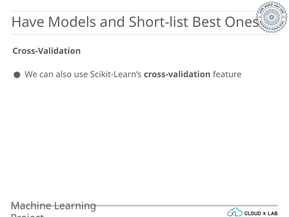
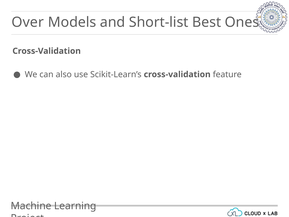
Have: Have -> Over (28, 22)
